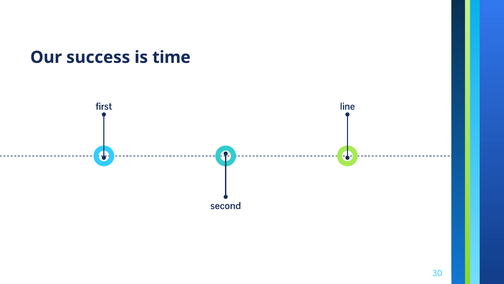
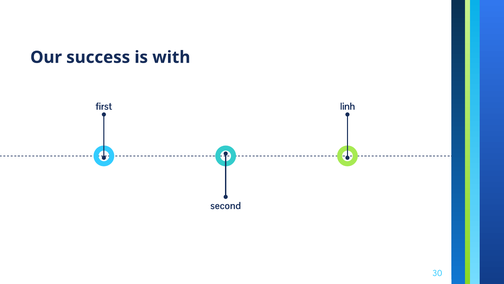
time: time -> with (171, 57)
line: line -> linh (347, 106)
